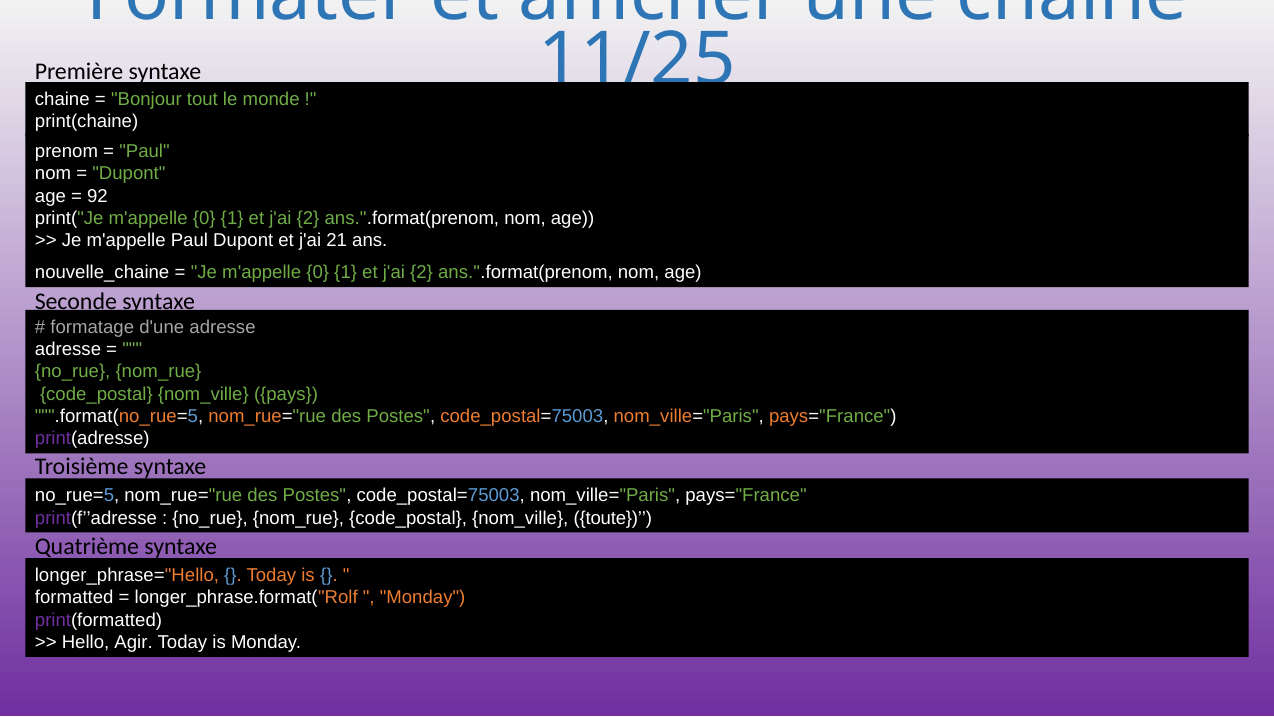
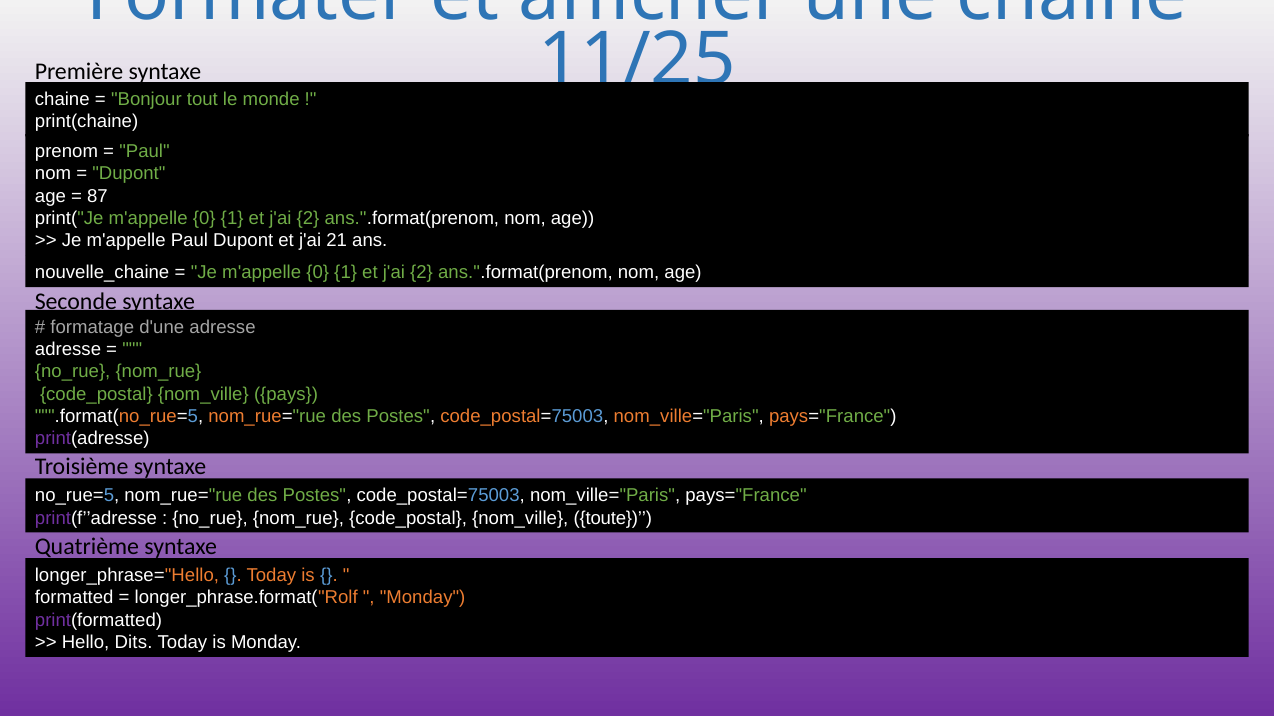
92: 92 -> 87 (97, 196)
Agir: Agir -> Dits (133, 642)
